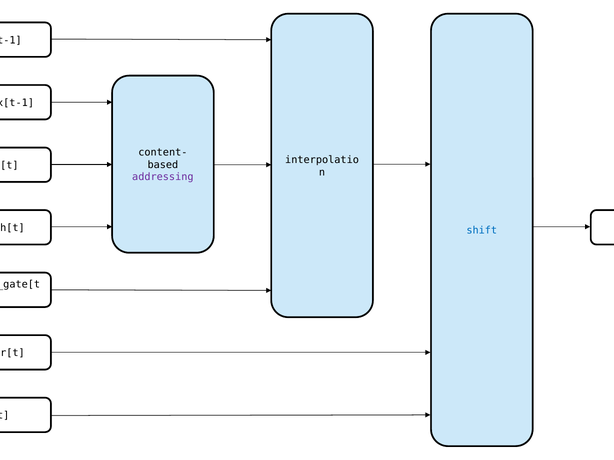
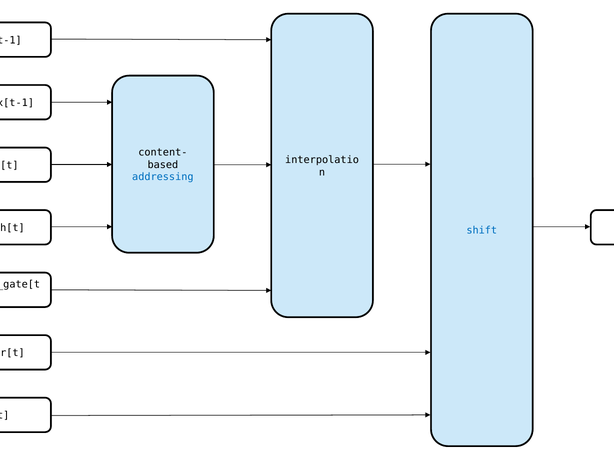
addressing colour: purple -> blue (163, 177)
